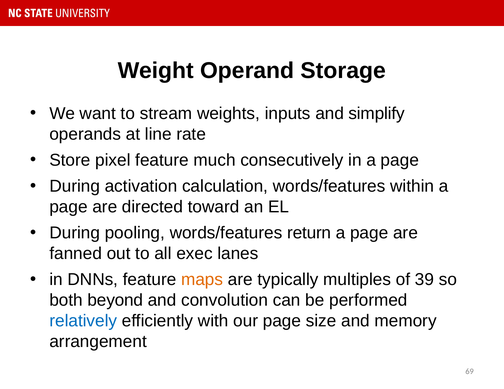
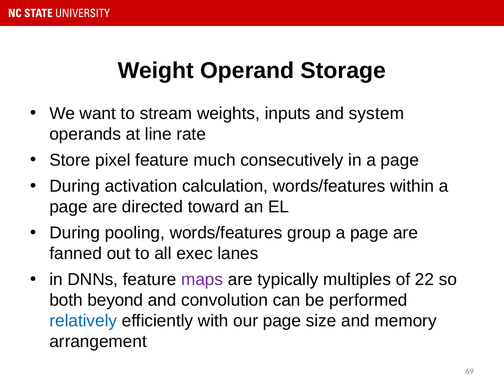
simplify: simplify -> system (376, 114)
return: return -> group (309, 233)
maps colour: orange -> purple (202, 280)
39: 39 -> 22 (425, 280)
